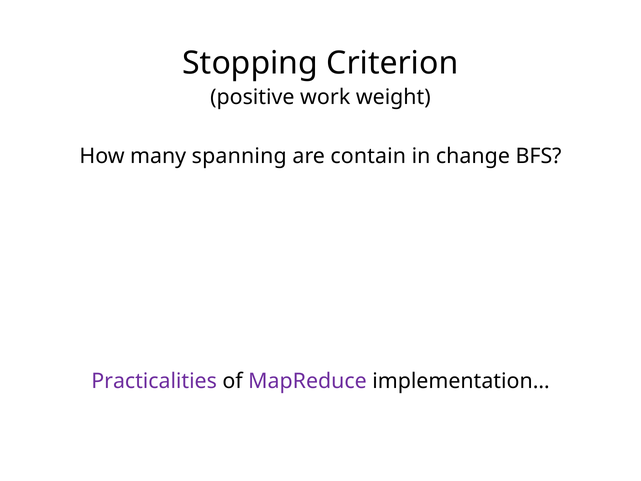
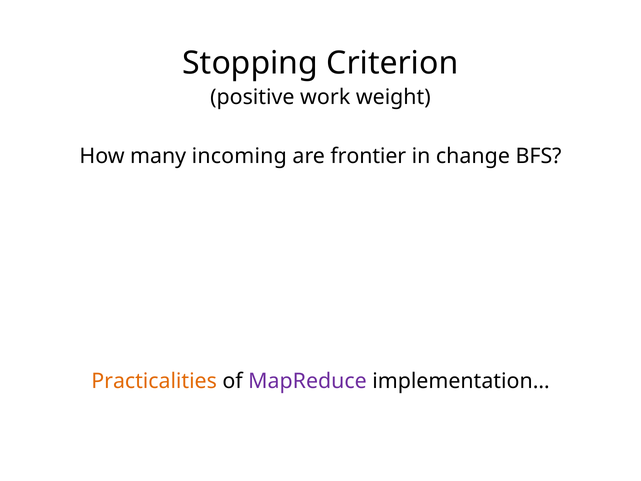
spanning: spanning -> incoming (239, 156)
contain: contain -> frontier (368, 156)
Practicalities colour: purple -> orange (154, 381)
